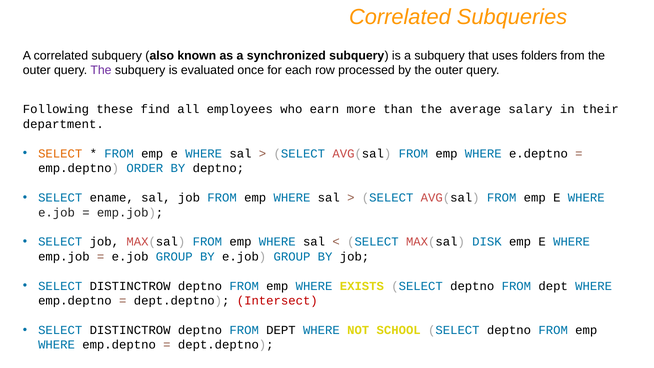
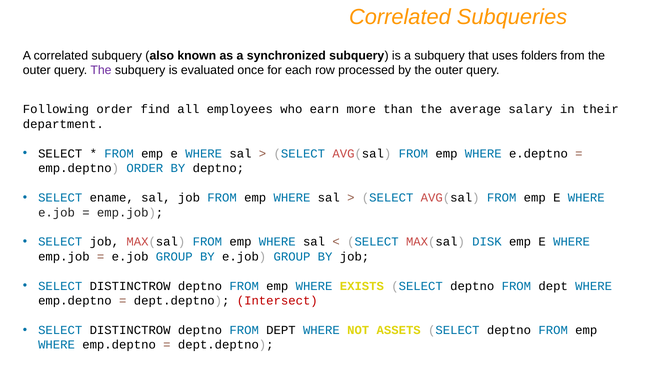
Following these: these -> order (115, 109)
SELECT colour: orange -> black (60, 154)
SCHOOL: SCHOOL -> ASSETS (399, 330)
